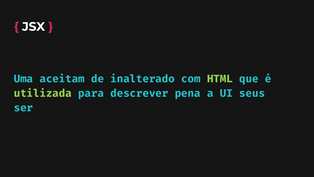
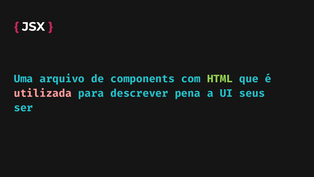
aceitam: aceitam -> arquivo (62, 79)
inalterado: inalterado -> components (143, 79)
utilizada colour: light green -> pink (43, 93)
